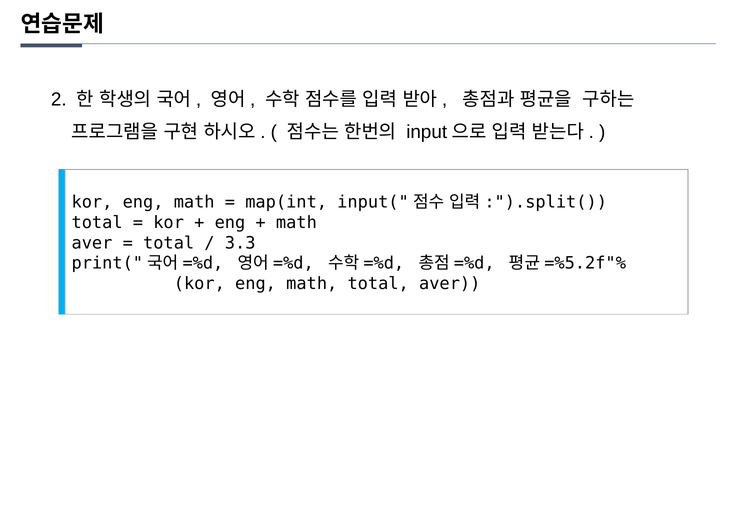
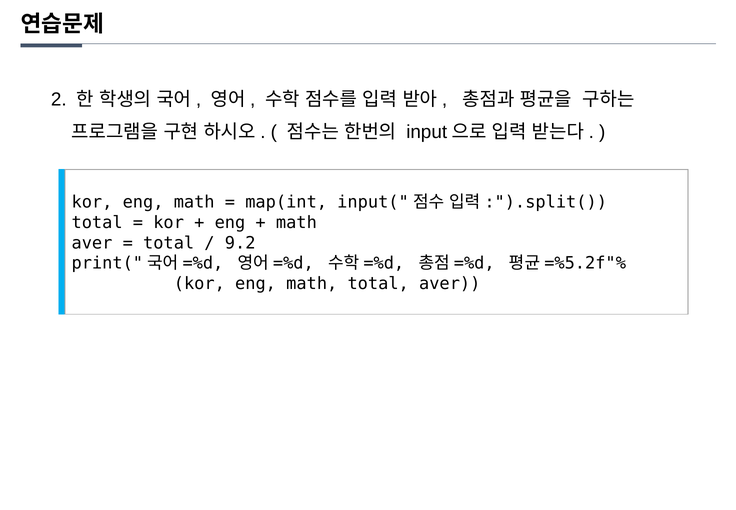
3.3: 3.3 -> 9.2 (240, 243)
